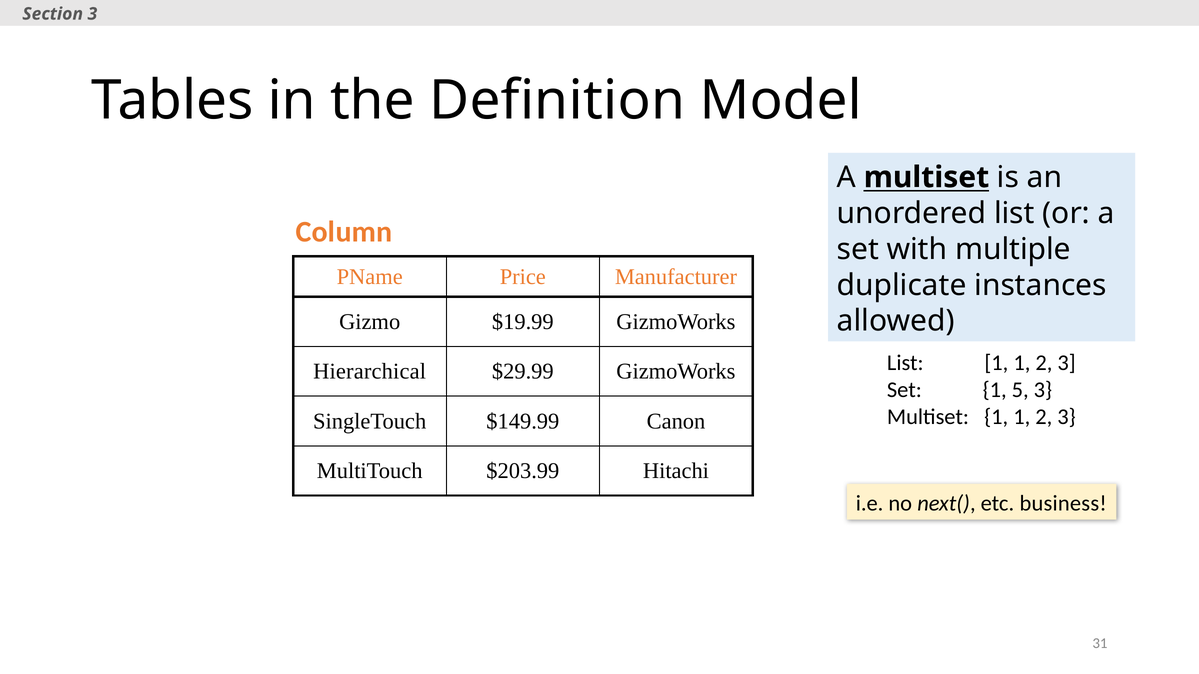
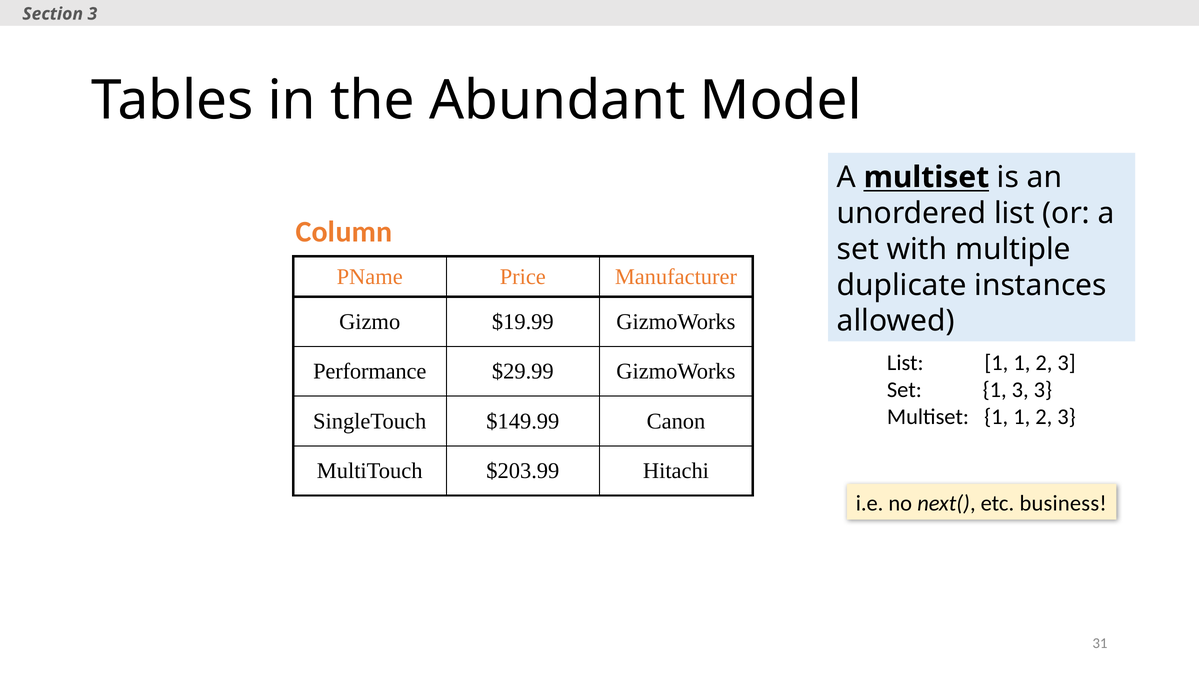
Definition: Definition -> Abundant (557, 101)
Hierarchical: Hierarchical -> Performance (370, 372)
1 5: 5 -> 3 (1020, 390)
